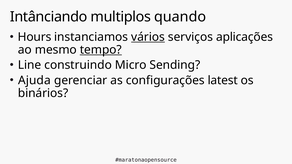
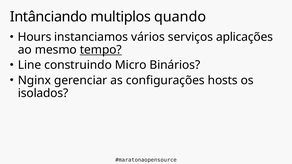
vários underline: present -> none (148, 37)
Sending: Sending -> Binários (175, 65)
Ajuda: Ajuda -> Nginx (34, 80)
latest: latest -> hosts (223, 80)
binários: binários -> isolados (43, 93)
